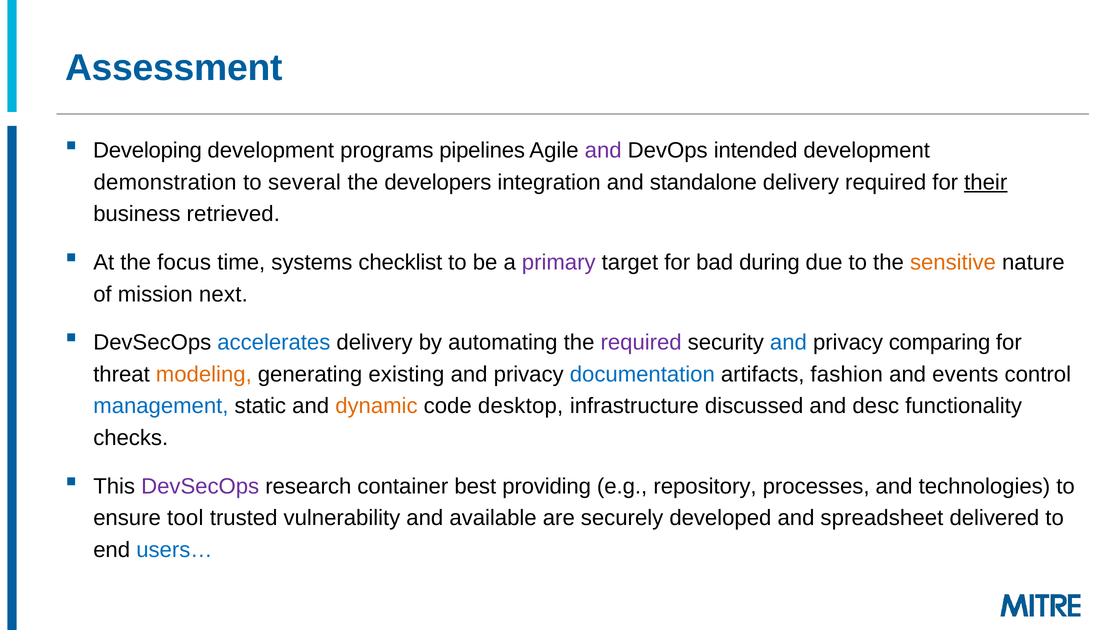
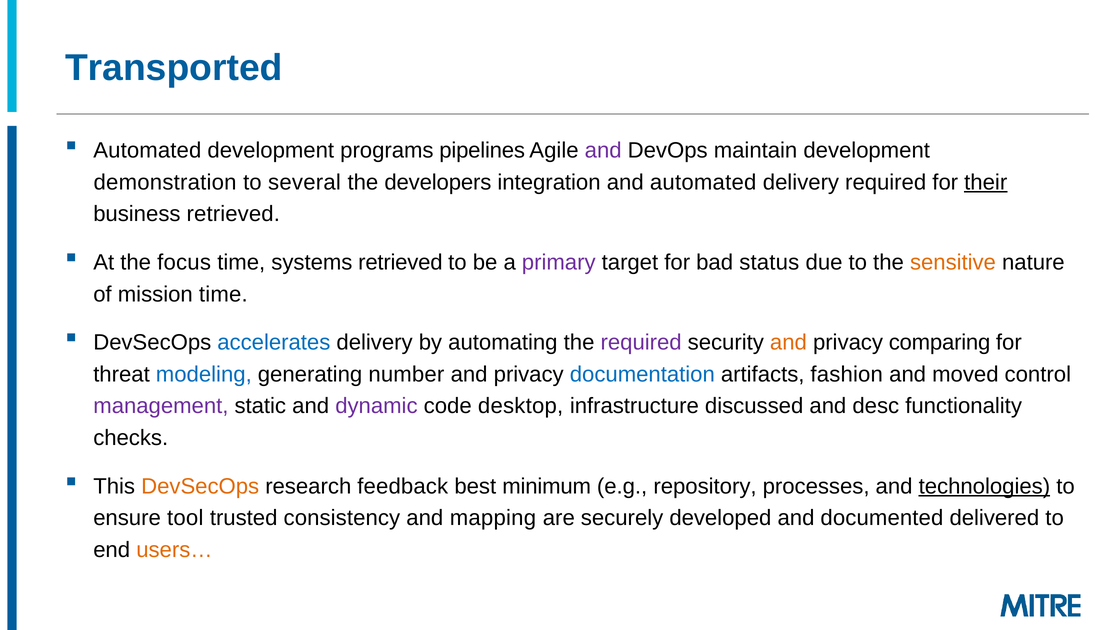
Assessment: Assessment -> Transported (174, 68)
Developing: Developing -> Automated (147, 150)
intended: intended -> maintain (756, 150)
and standalone: standalone -> automated (703, 182)
systems checklist: checklist -> retrieved (400, 262)
during: during -> status (769, 262)
mission next: next -> time (223, 294)
and colour: blue -> orange (788, 342)
modeling colour: orange -> blue (204, 374)
existing: existing -> number (406, 374)
events: events -> moved (965, 374)
management colour: blue -> purple (161, 406)
dynamic colour: orange -> purple (376, 406)
DevSecOps colour: purple -> orange (200, 486)
container: container -> feedback (403, 486)
providing: providing -> minimum (547, 486)
technologies underline: none -> present (984, 486)
vulnerability: vulnerability -> consistency (342, 518)
available: available -> mapping (493, 518)
spreadsheet: spreadsheet -> documented (882, 518)
users… colour: blue -> orange (174, 550)
